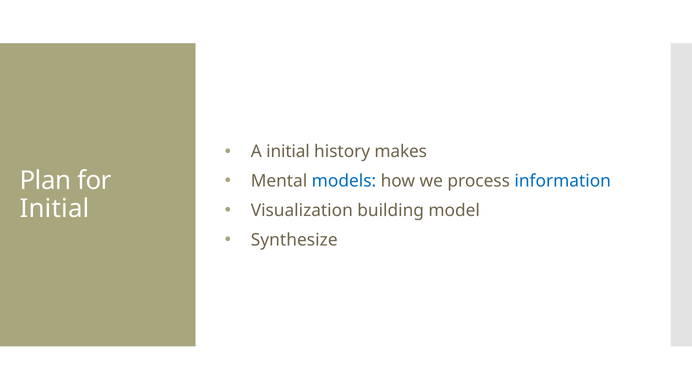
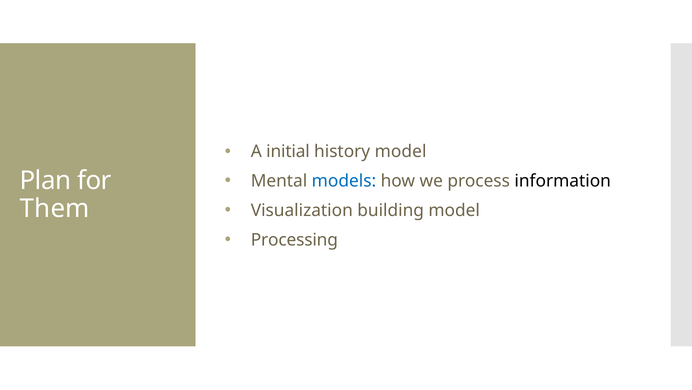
history makes: makes -> model (401, 151)
information colour: blue -> black (563, 181)
Initial: Initial -> Them (55, 208)
Synthesize: Synthesize -> Processing (294, 240)
